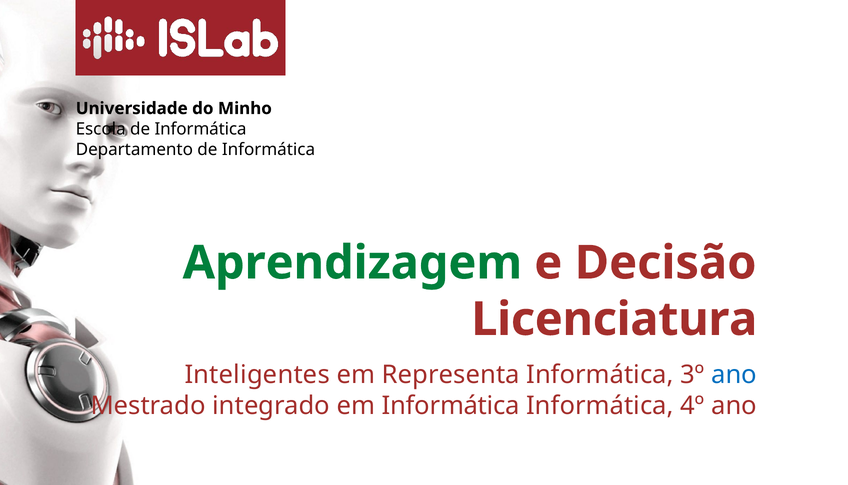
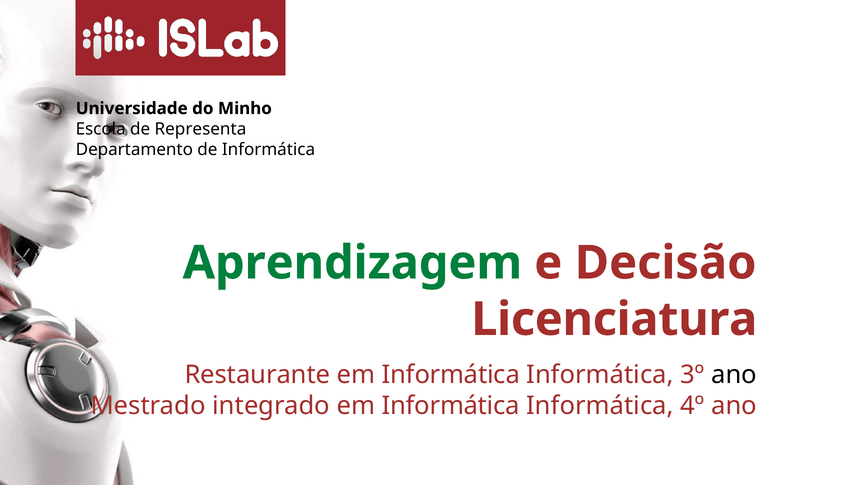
Informática: Informática -> Representa (200, 129)
Inteligentes: Inteligentes -> Restaurante (257, 375)
Representa: Representa -> Informática (451, 375)
ano colour: blue -> black (734, 375)
